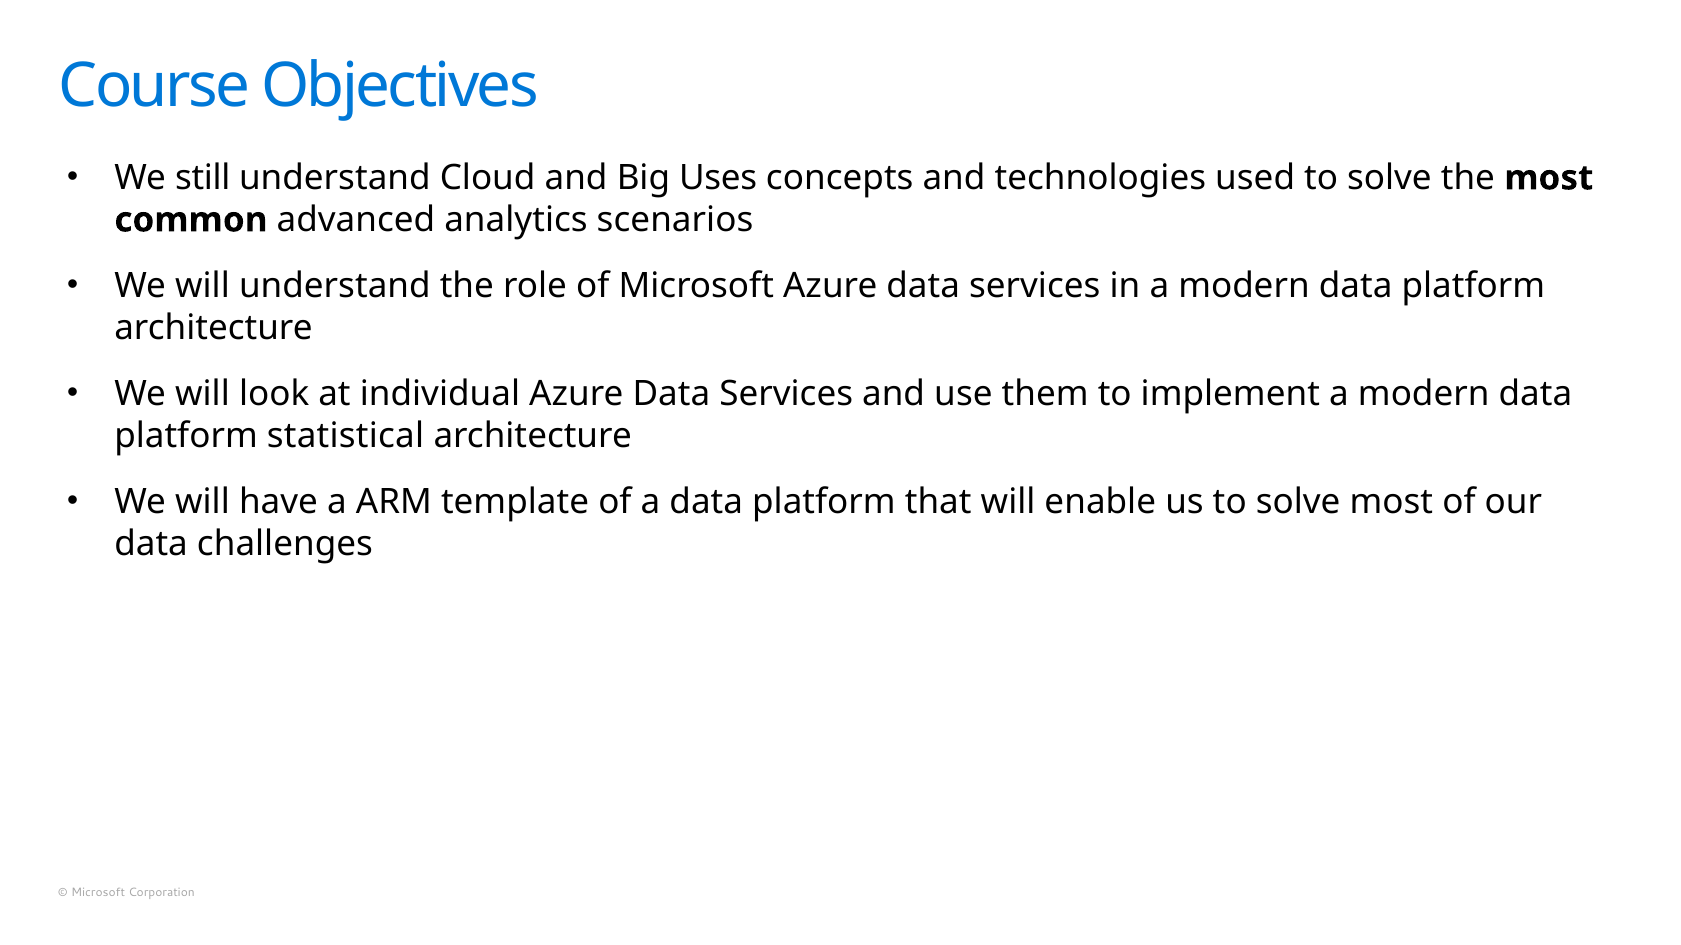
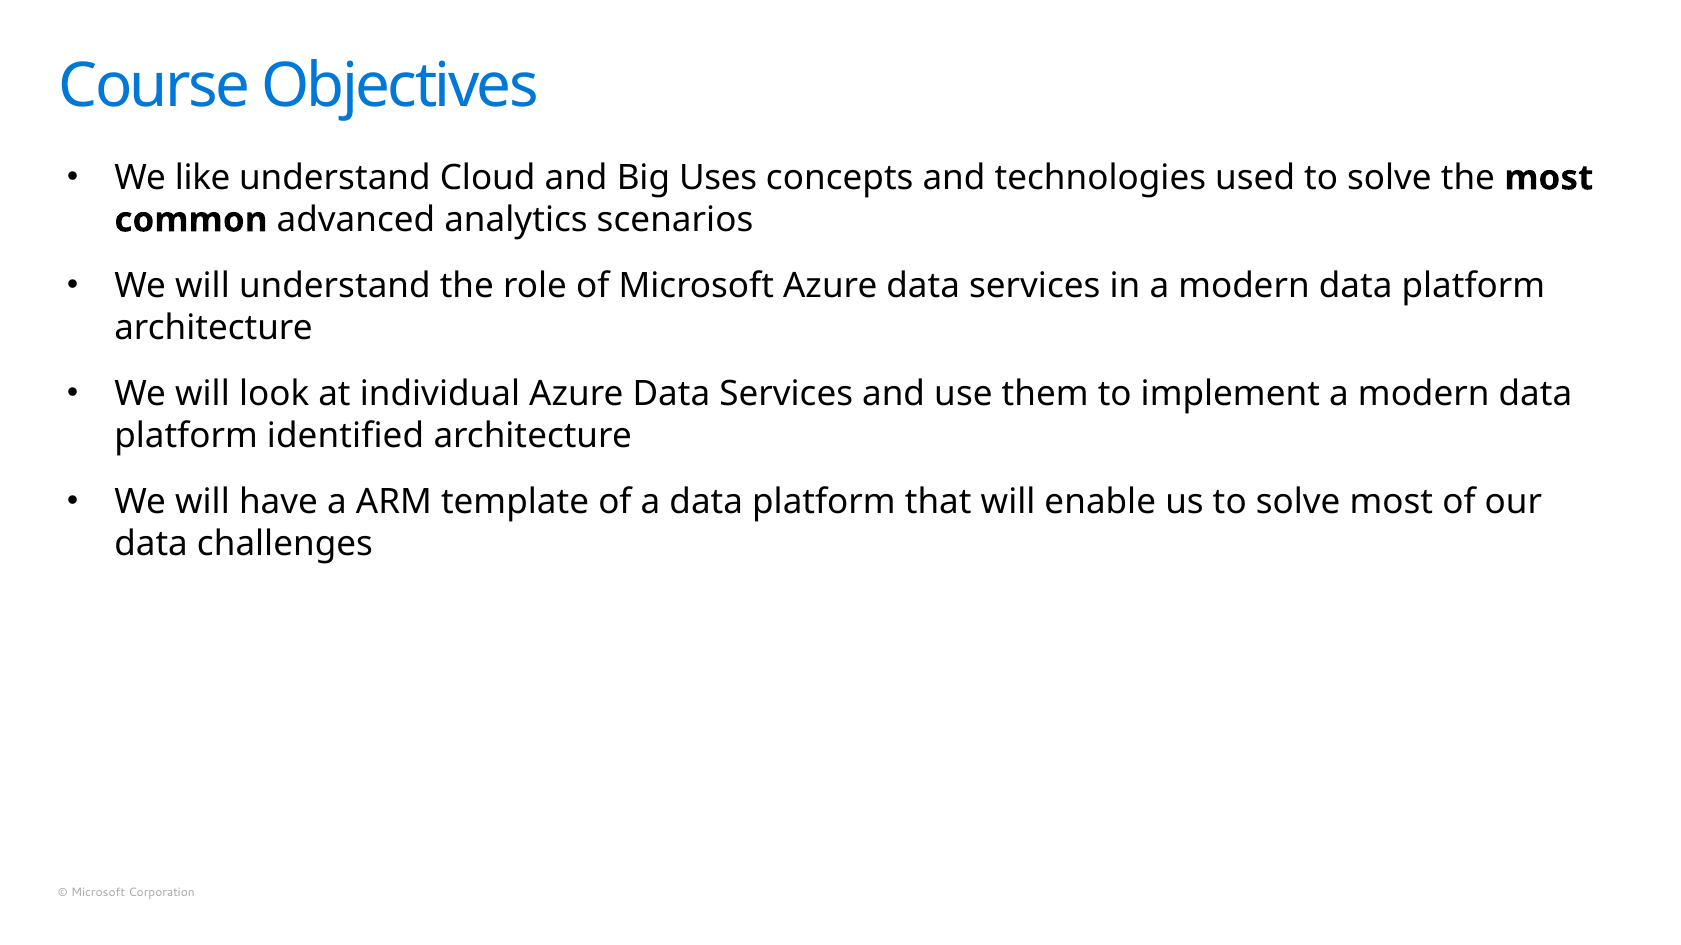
still: still -> like (203, 178)
statistical: statistical -> identified (346, 436)
